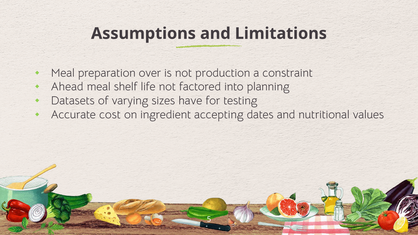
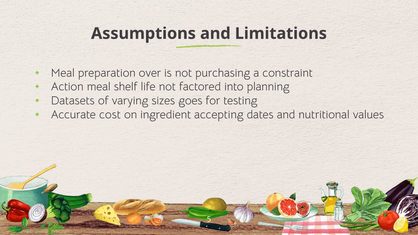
production: production -> purchasing (223, 73)
Ahead: Ahead -> Action (67, 87)
have: have -> goes (190, 101)
